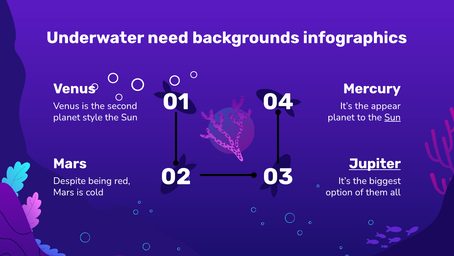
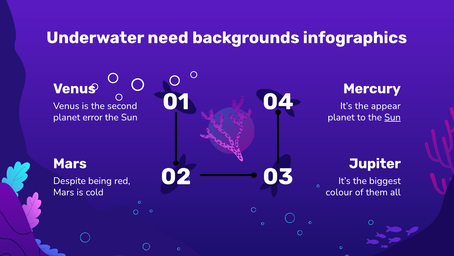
style: style -> error (93, 117)
Jupiter underline: present -> none (375, 163)
option: option -> colour (339, 192)
